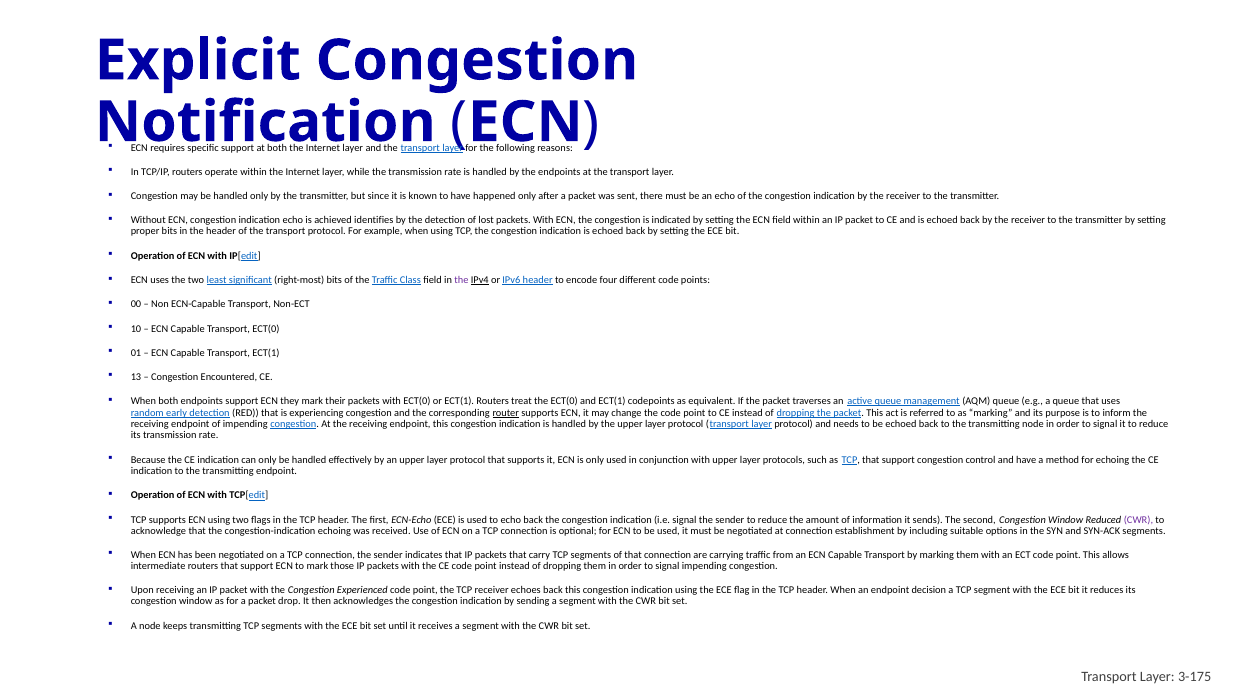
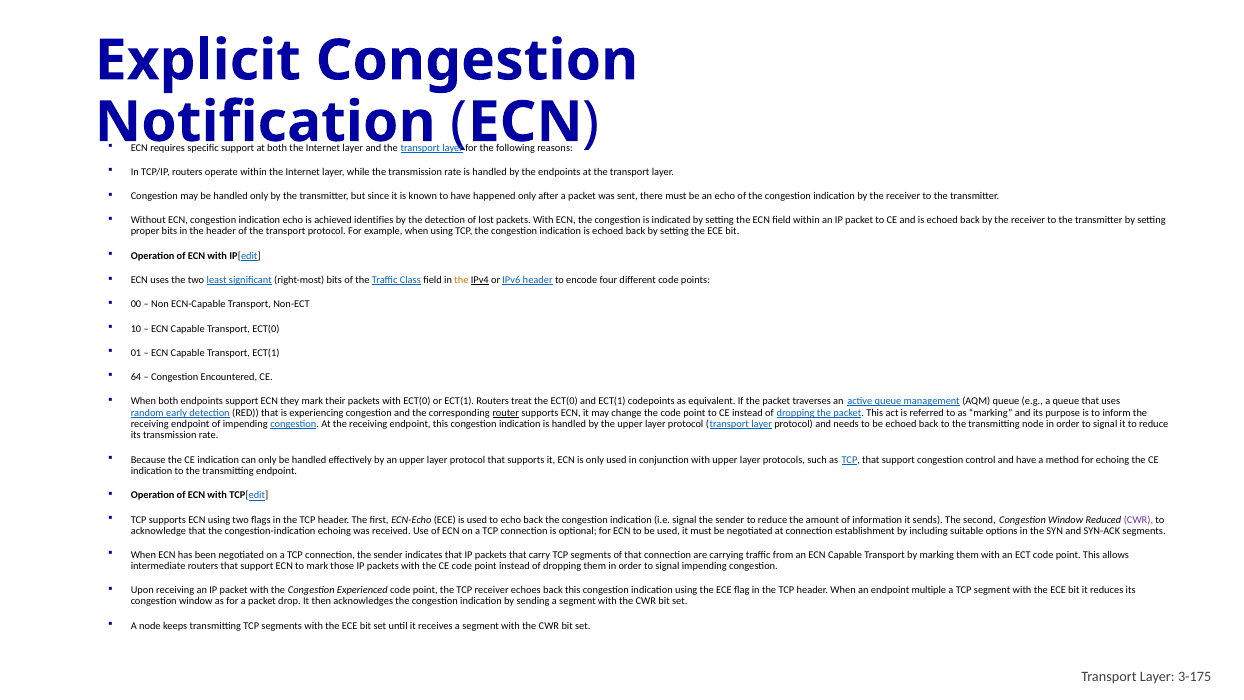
the colour: purple -> orange (461, 280)
13: 13 -> 64 (136, 377)
decision: decision -> multiple (929, 590)
